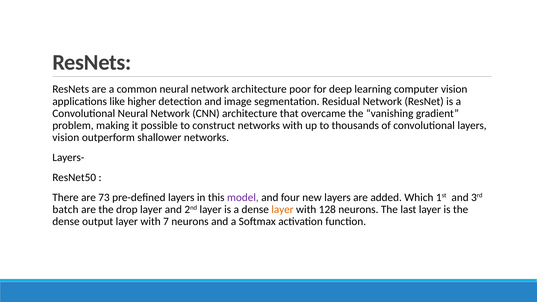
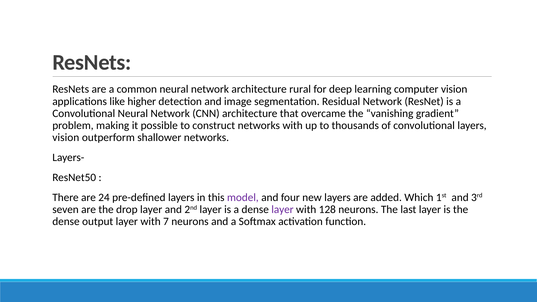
poor: poor -> rural (300, 89)
73: 73 -> 24 (104, 197)
batch: batch -> seven (66, 209)
layer colour: orange -> purple (282, 209)
